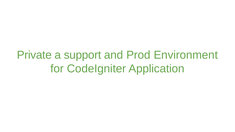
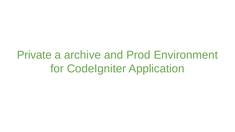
support: support -> archive (82, 55)
